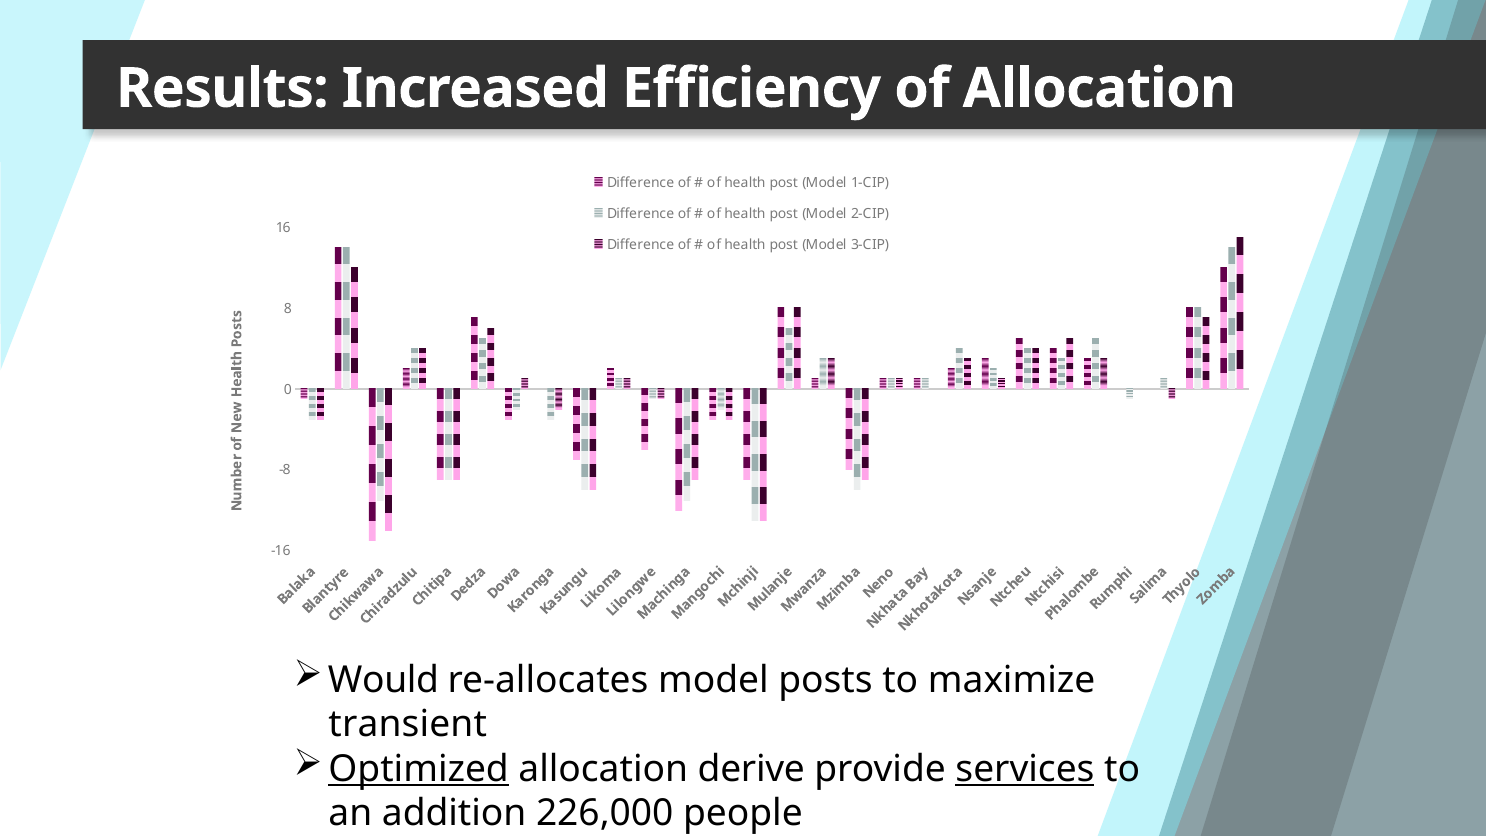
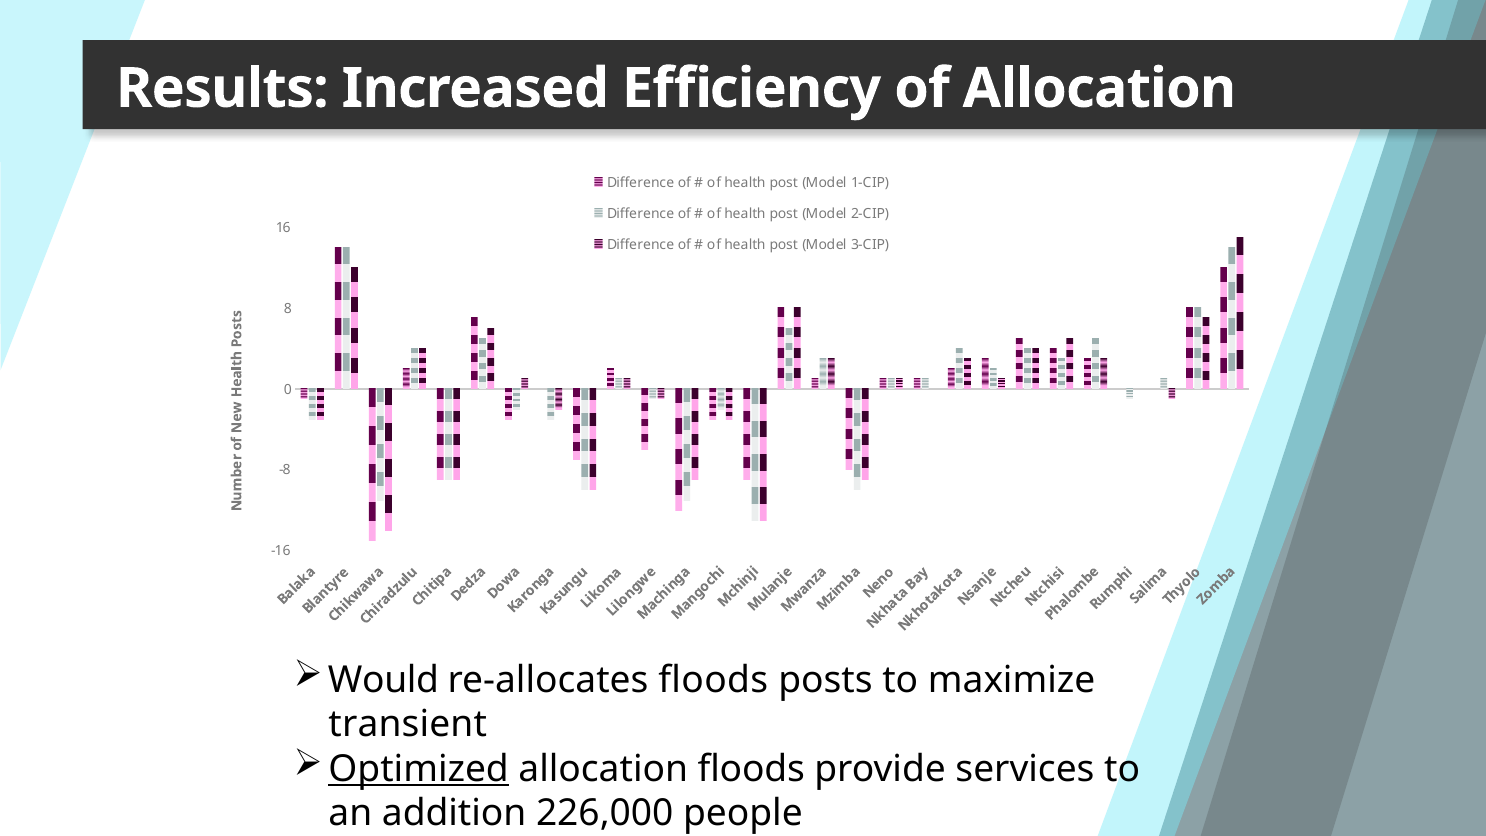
re-allocates model: model -> floods (713, 680)
allocation derive: derive -> floods (751, 769)
services underline: present -> none (1025, 769)
